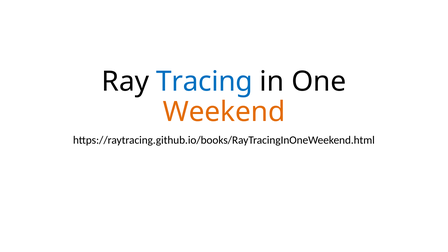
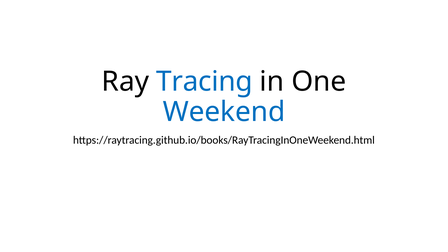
Weekend colour: orange -> blue (224, 112)
